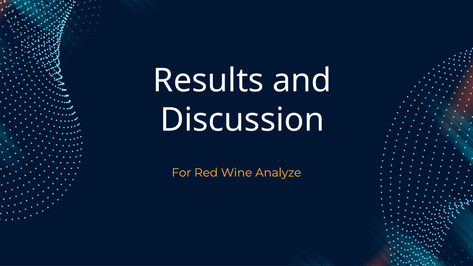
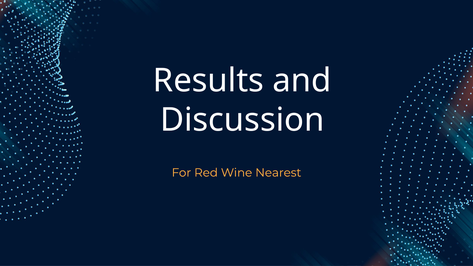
Analyze: Analyze -> Nearest (278, 173)
